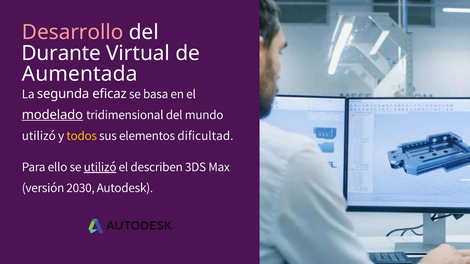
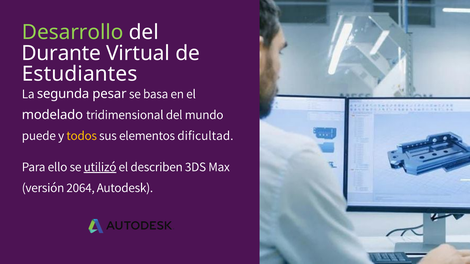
Desarrollo colour: pink -> light green (73, 32)
Aumentada: Aumentada -> Estudiantes (80, 74)
eficaz: eficaz -> pesar (109, 94)
modelado underline: present -> none (52, 115)
utilizó: utilizó -> puede (39, 136)
2030: 2030 -> 2064 (81, 188)
